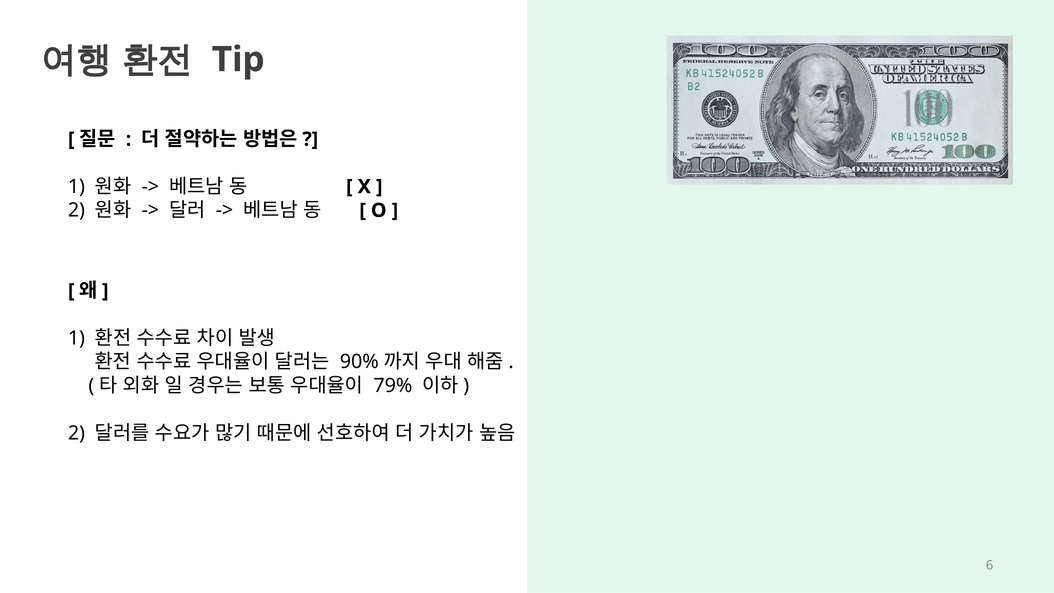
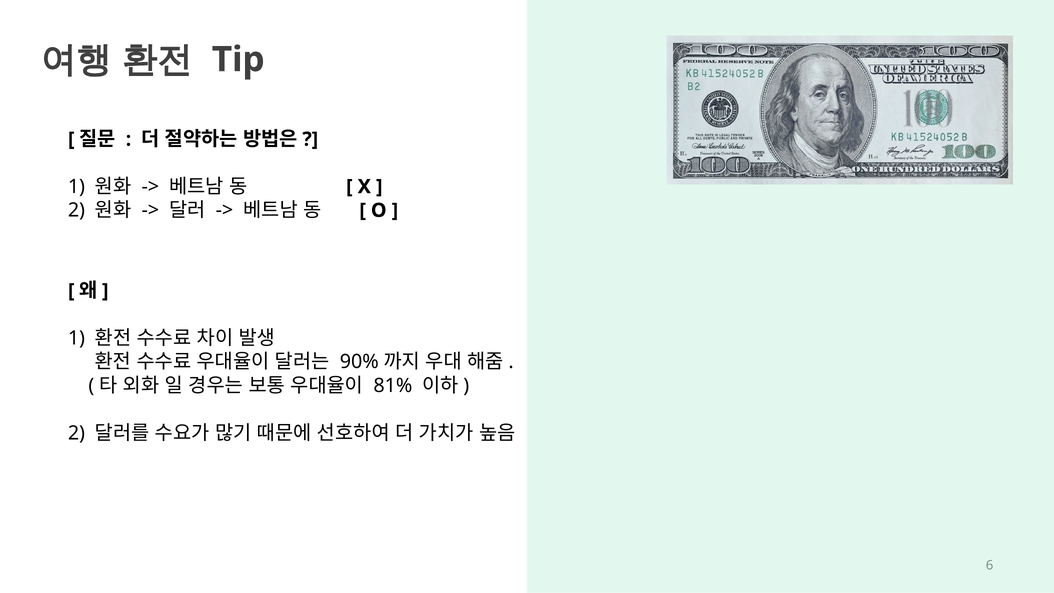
79%: 79% -> 81% (393, 386)
